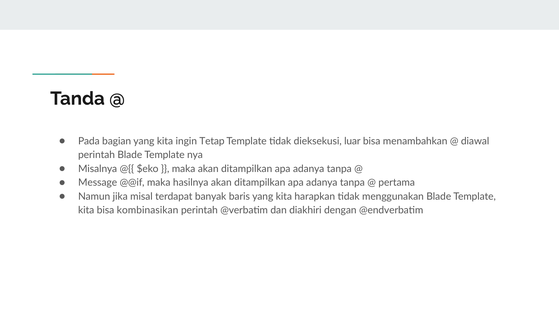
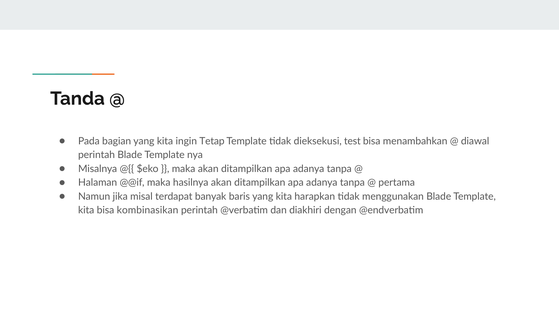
luar: luar -> test (352, 141)
Message: Message -> Halaman (98, 183)
